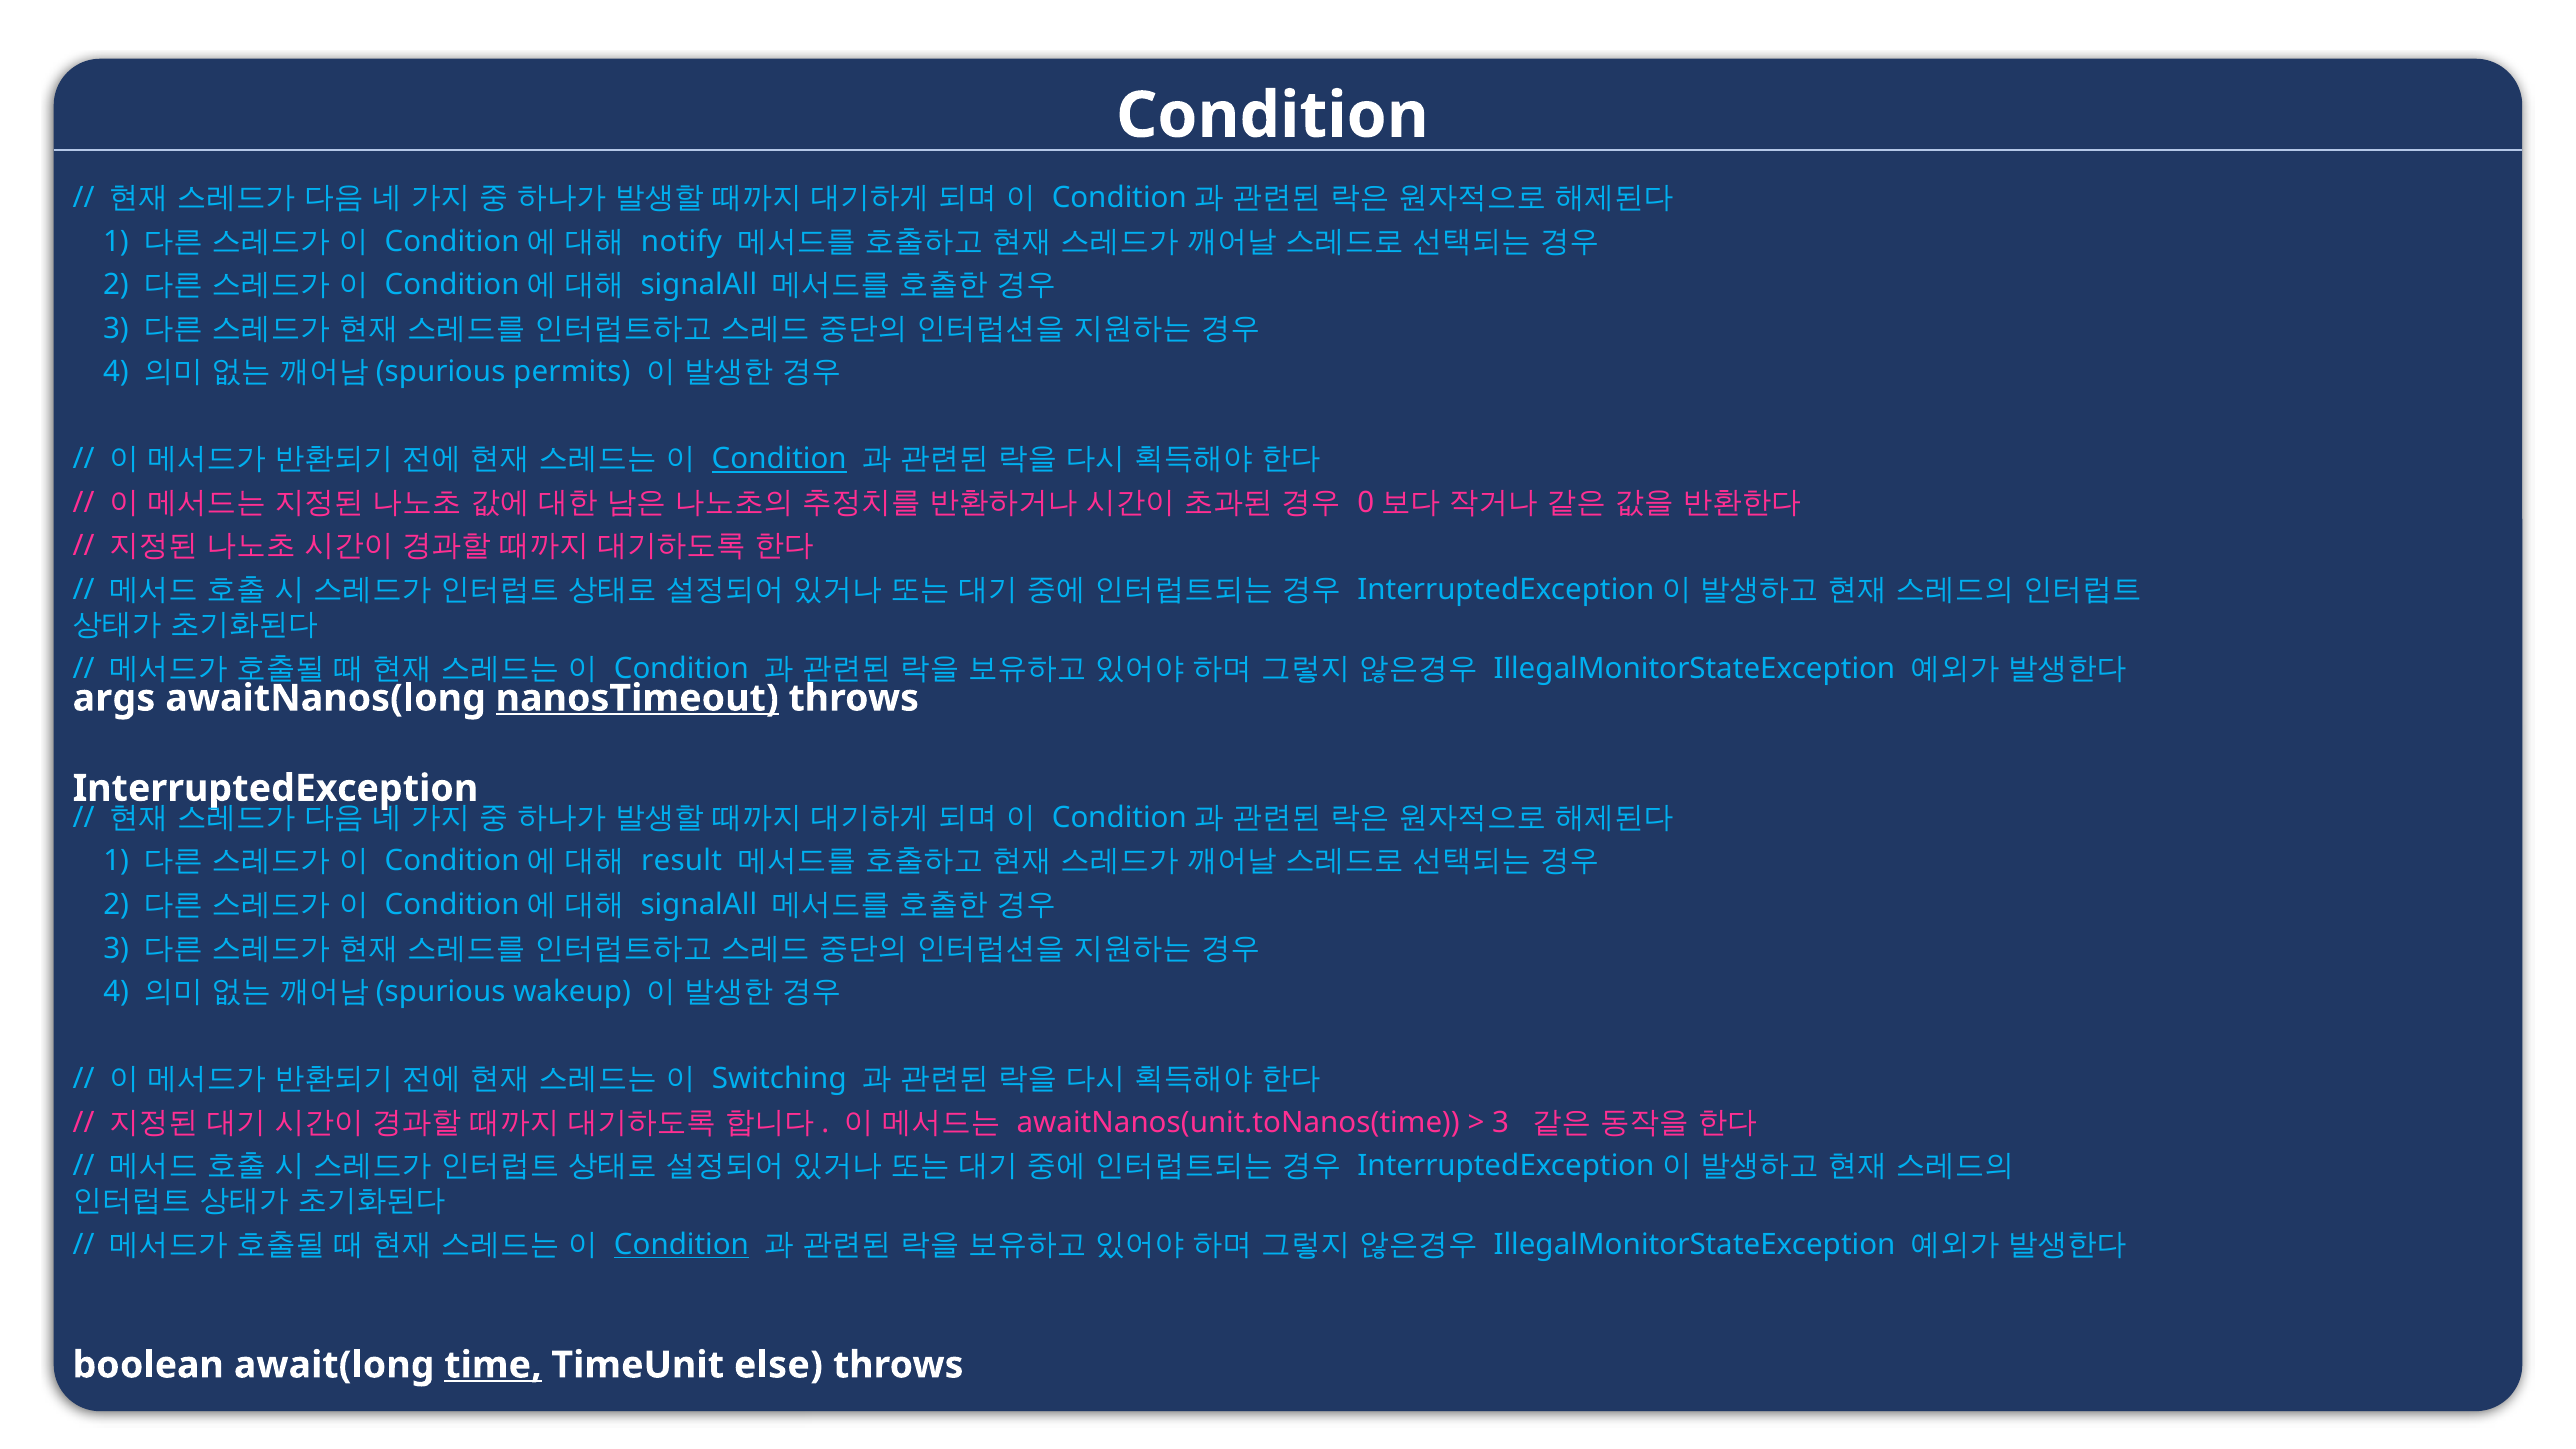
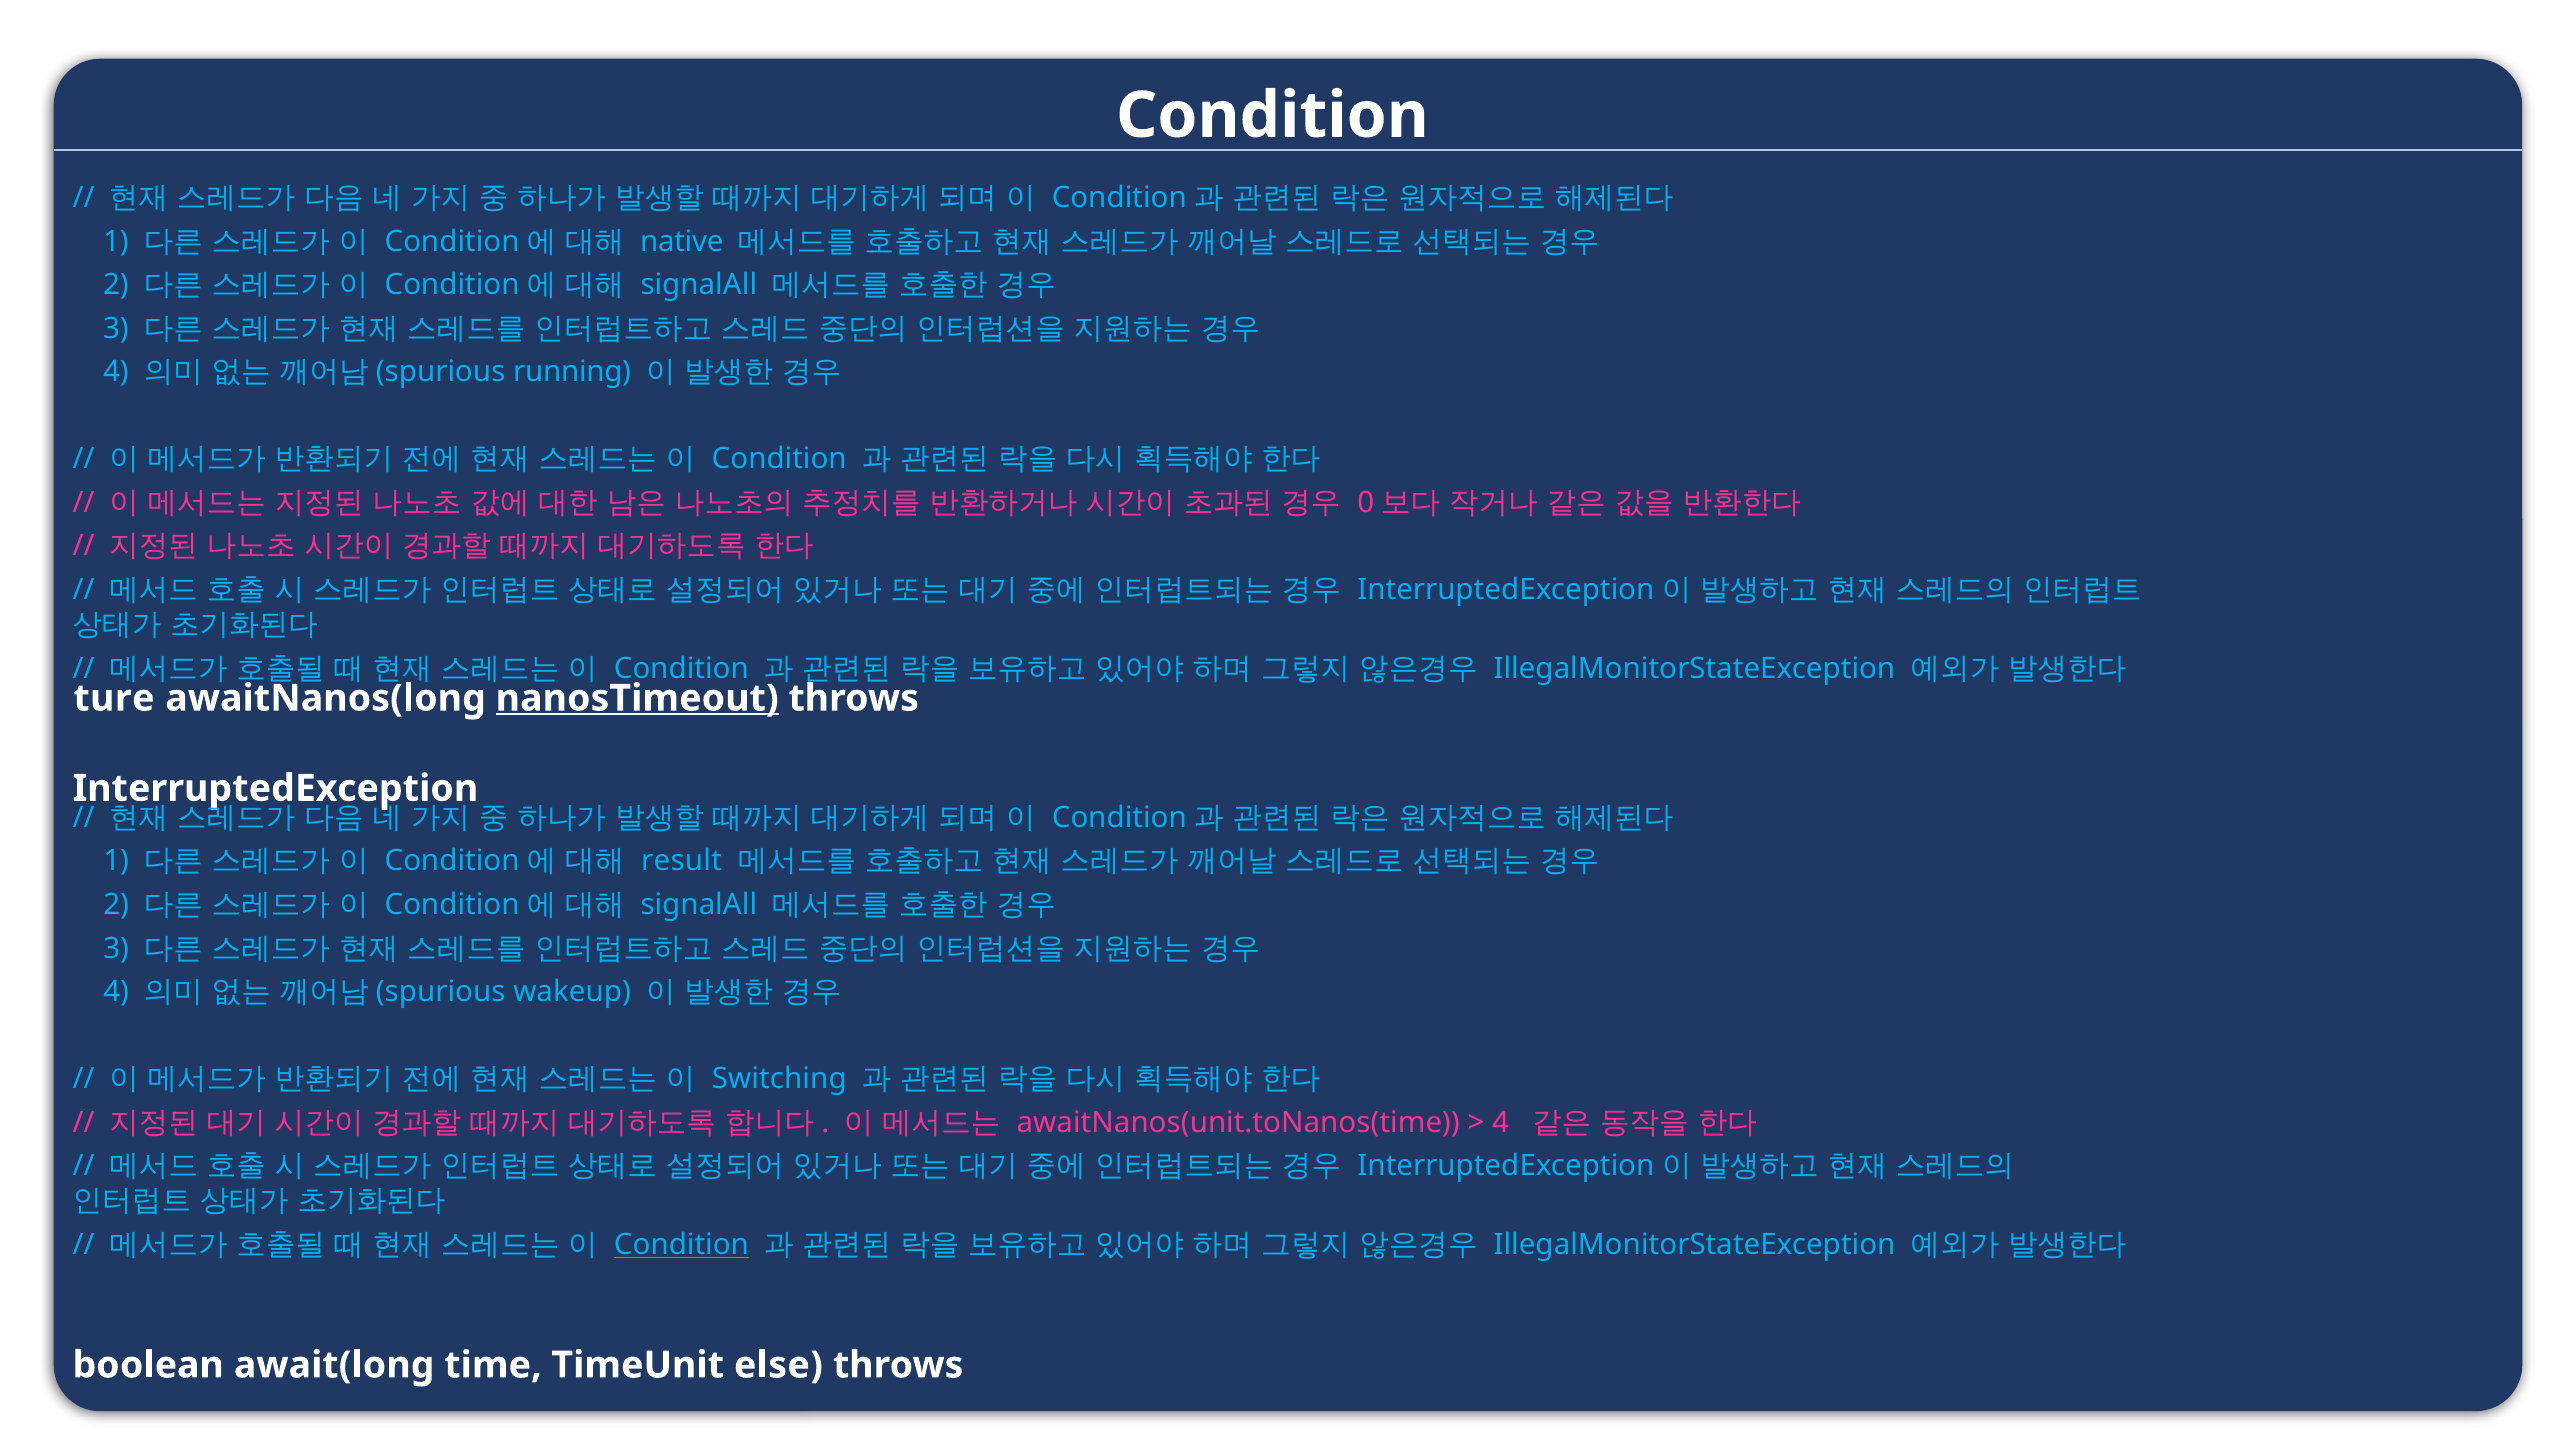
notify: notify -> native (682, 241)
permits: permits -> running (572, 372)
Condition underline: present -> none (779, 459)
args: args -> ture (114, 698)
3: 3 -> 4 (1501, 1122)
time underline: present -> none (493, 1365)
